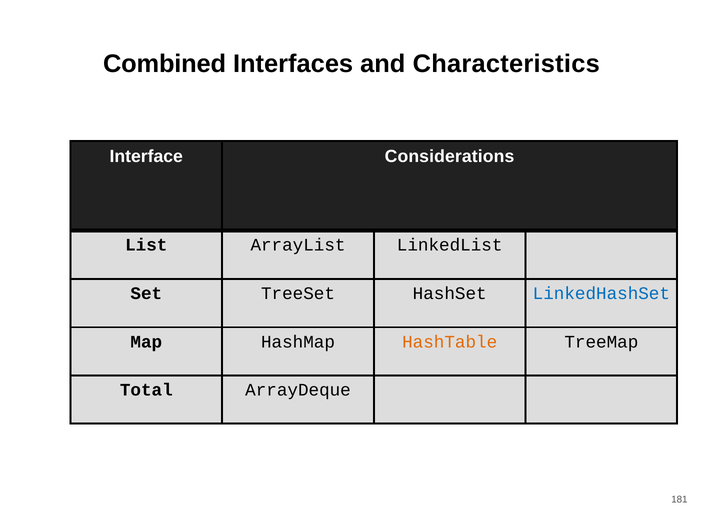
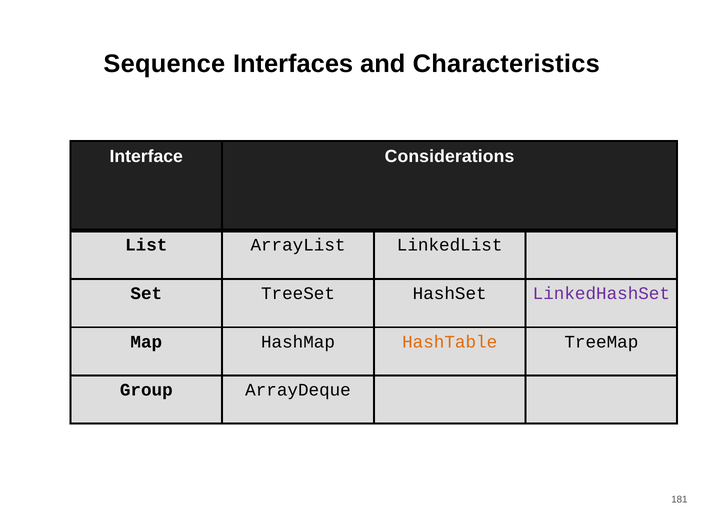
Combined: Combined -> Sequence (164, 64)
LinkedHashSet colour: blue -> purple (601, 293)
Total: Total -> Group (146, 390)
